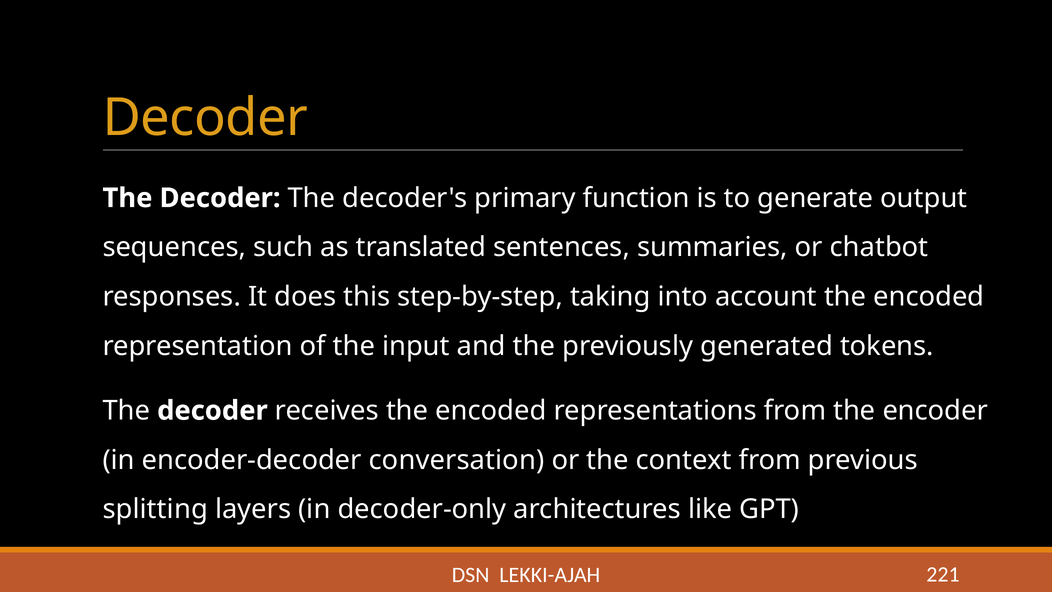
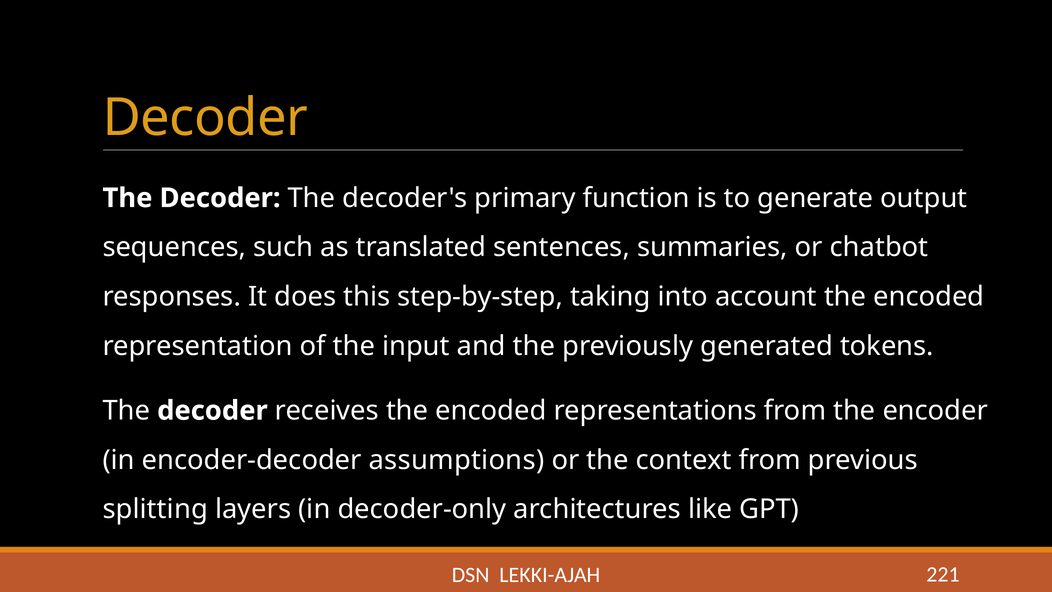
conversation: conversation -> assumptions (456, 460)
